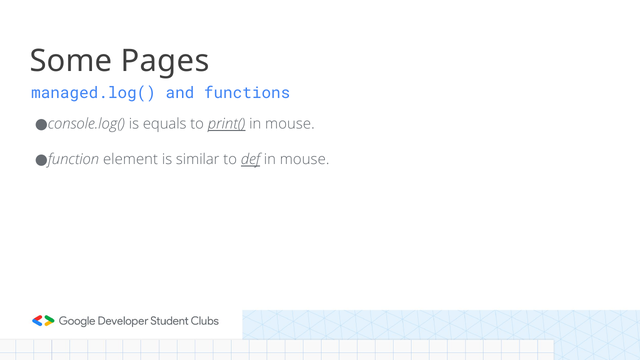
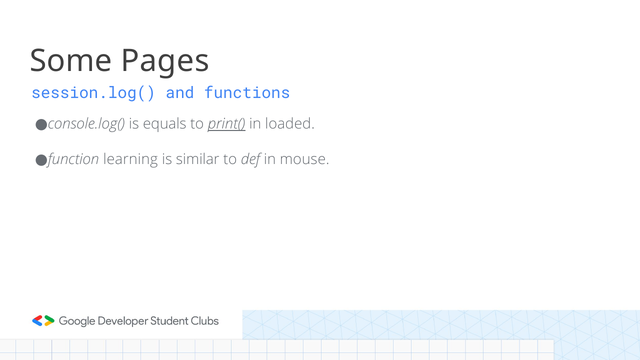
managed.log(: managed.log( -> session.log( (94, 93)
mouse: mouse -> loaded (290, 124)
element: element -> learning (130, 160)
def underline: present -> none (251, 160)
